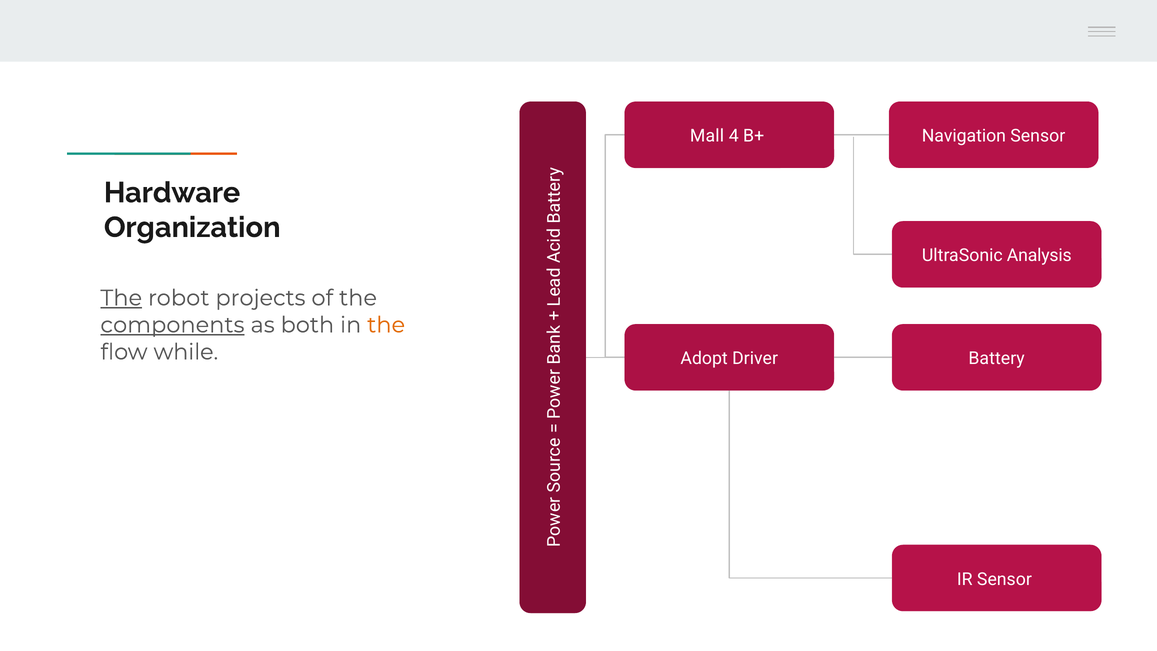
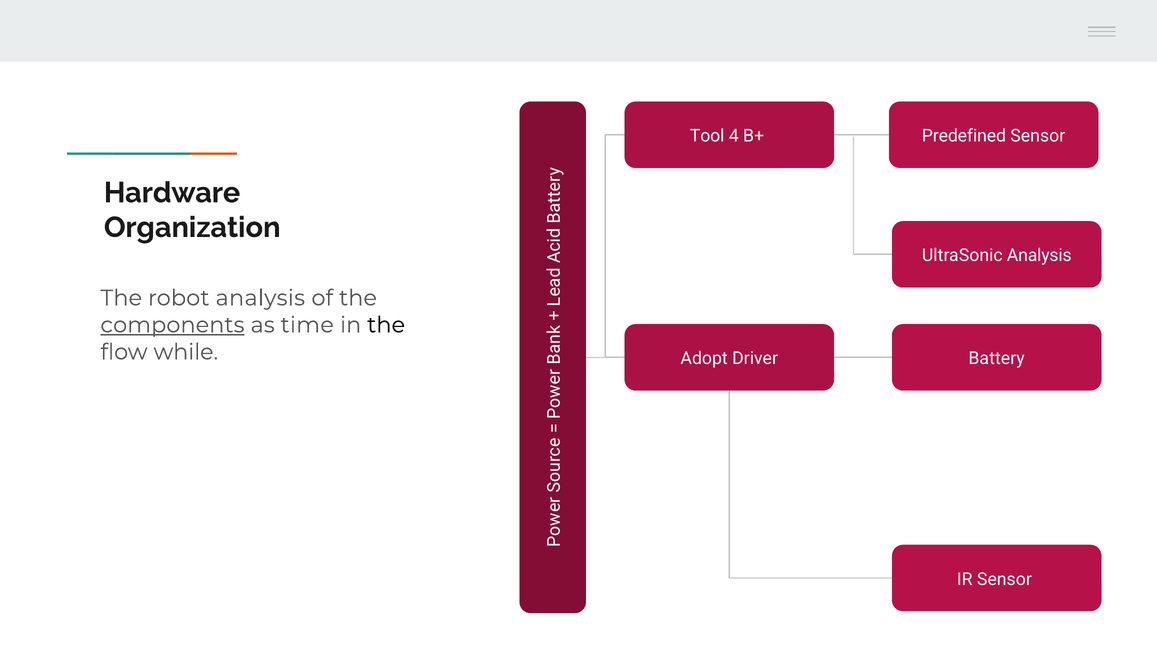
Mall: Mall -> Tool (707, 136)
Navigation: Navigation -> Predefined (964, 136)
The underline: present -> none (121, 298)
robot projects: projects -> analysis (260, 298)
both: both -> time (307, 325)
the colour: orange -> black (386, 325)
